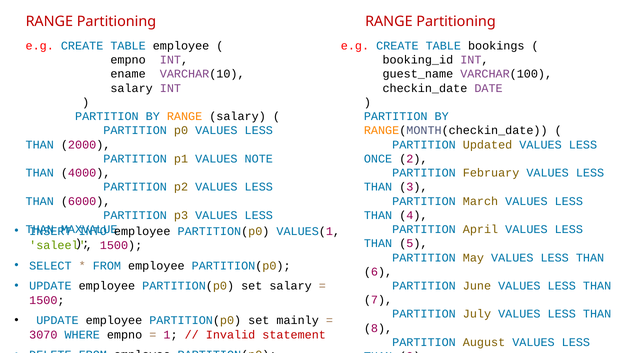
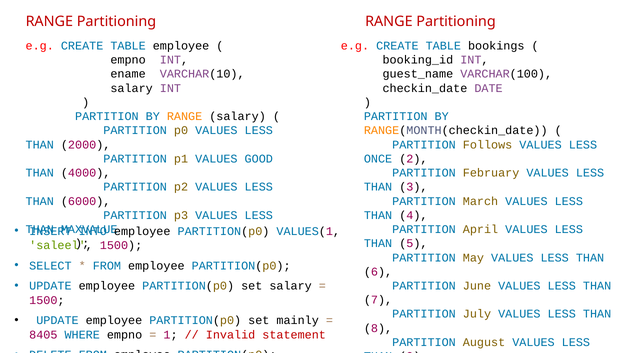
Updated: Updated -> Follows (488, 145)
NOTE: NOTE -> GOOD (259, 159)
3070: 3070 -> 8405 (43, 335)
